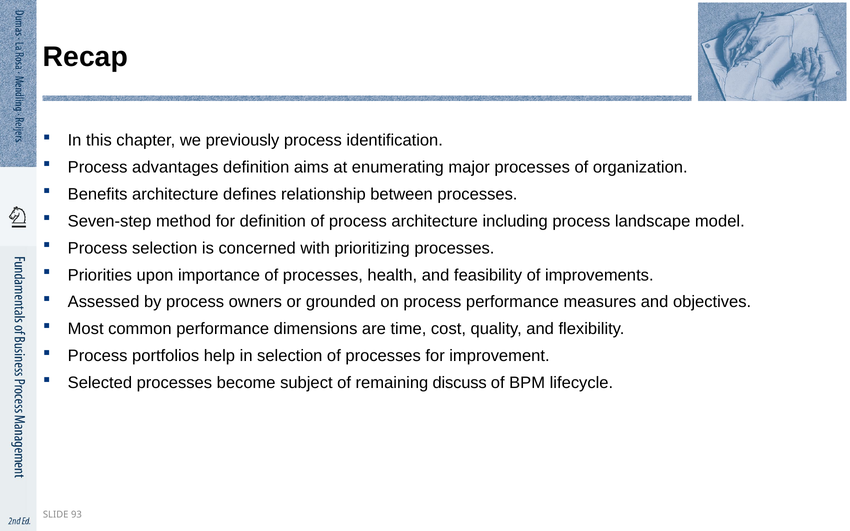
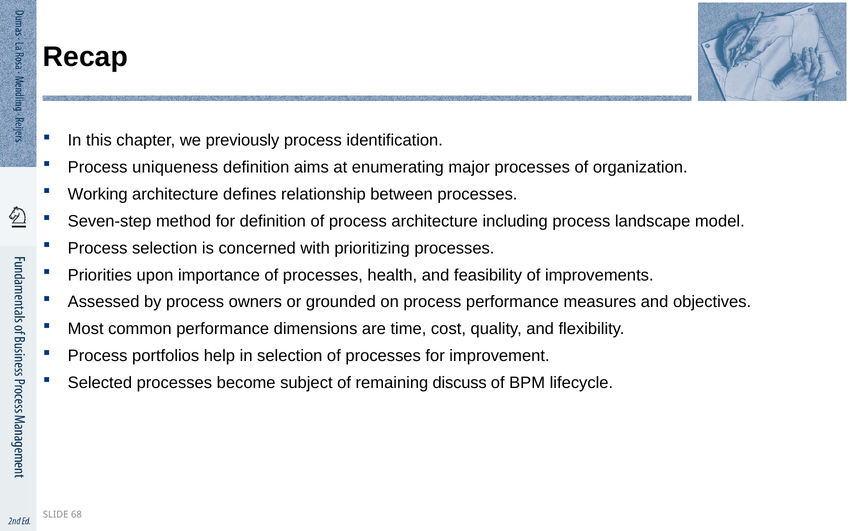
advantages: advantages -> uniqueness (175, 167)
Benefits: Benefits -> Working (98, 194)
93: 93 -> 68 (76, 515)
